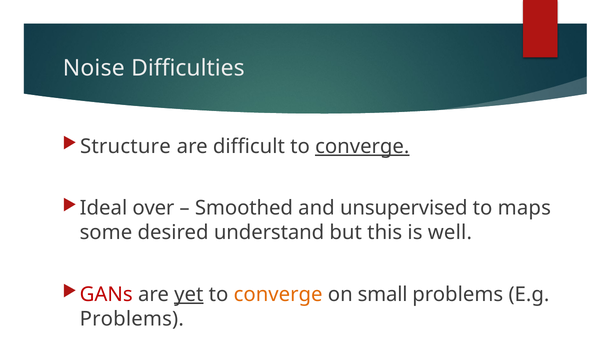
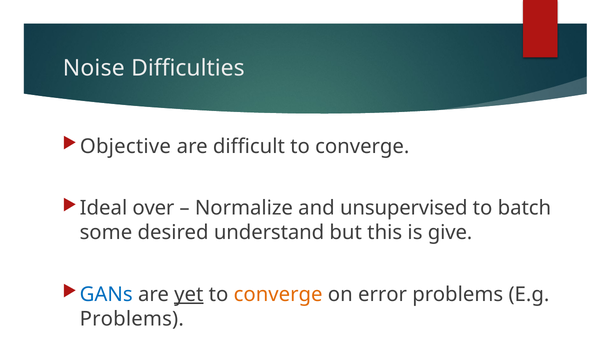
Structure: Structure -> Objective (125, 146)
converge underline: present -> none (362, 146)
Smoothed: Smoothed -> Normalize (244, 208)
maps: maps -> batch (524, 208)
well: well -> give (450, 232)
GANs colour: red -> blue (106, 294)
small: small -> error (383, 294)
